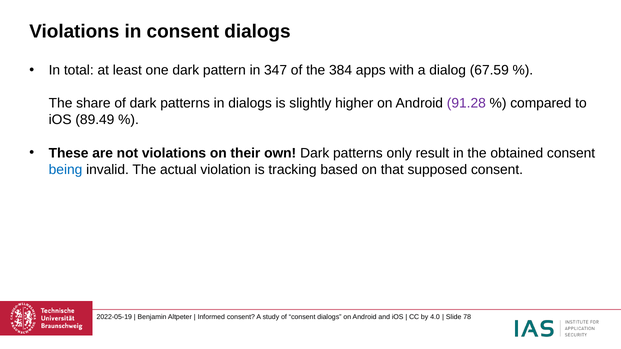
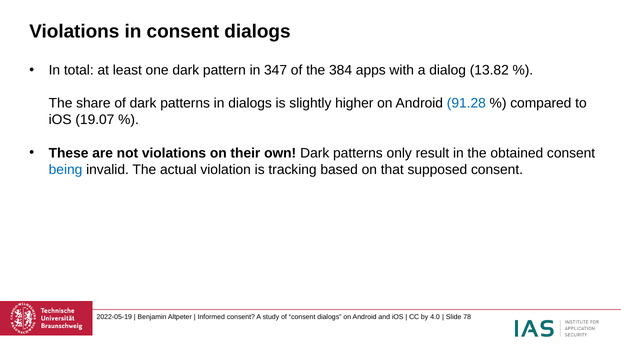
67.59: 67.59 -> 13.82 (489, 70)
91.28 colour: purple -> blue (466, 103)
89.49: 89.49 -> 19.07 (95, 120)
